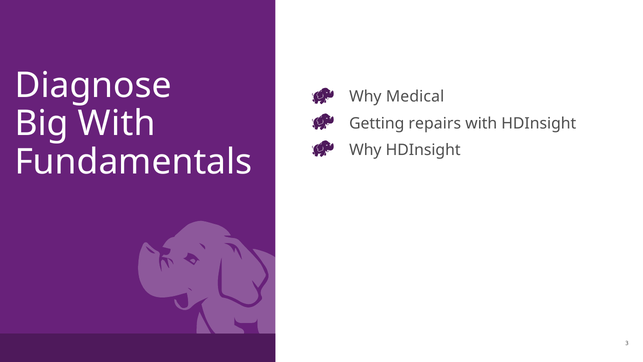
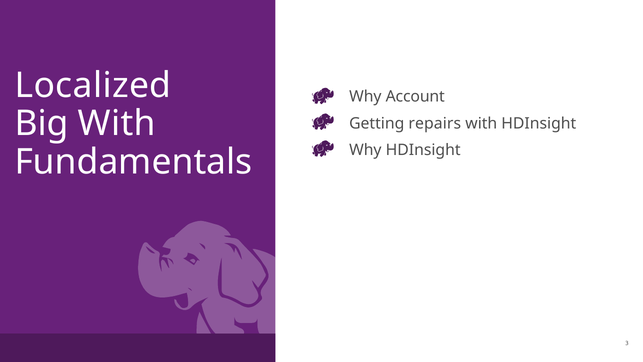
Diagnose: Diagnose -> Localized (93, 85)
Medical: Medical -> Account (415, 96)
